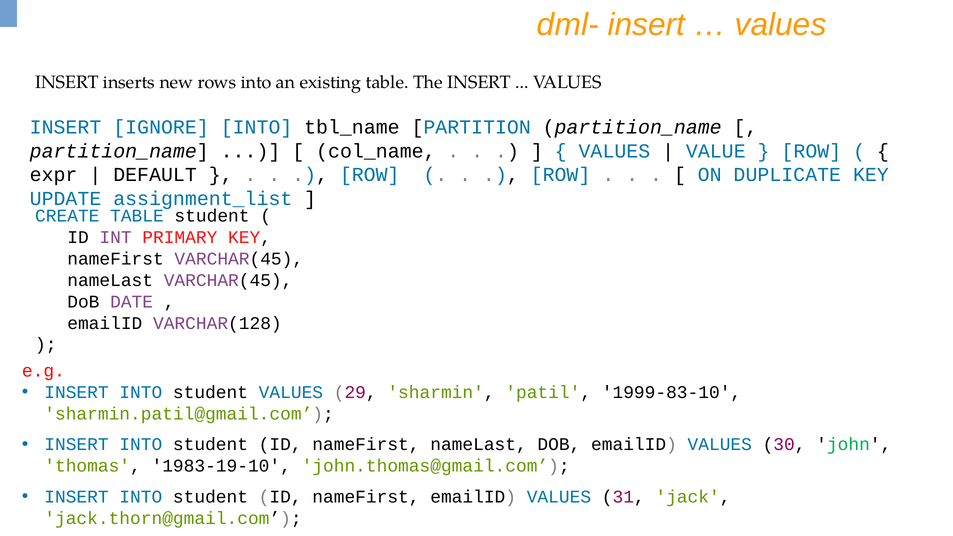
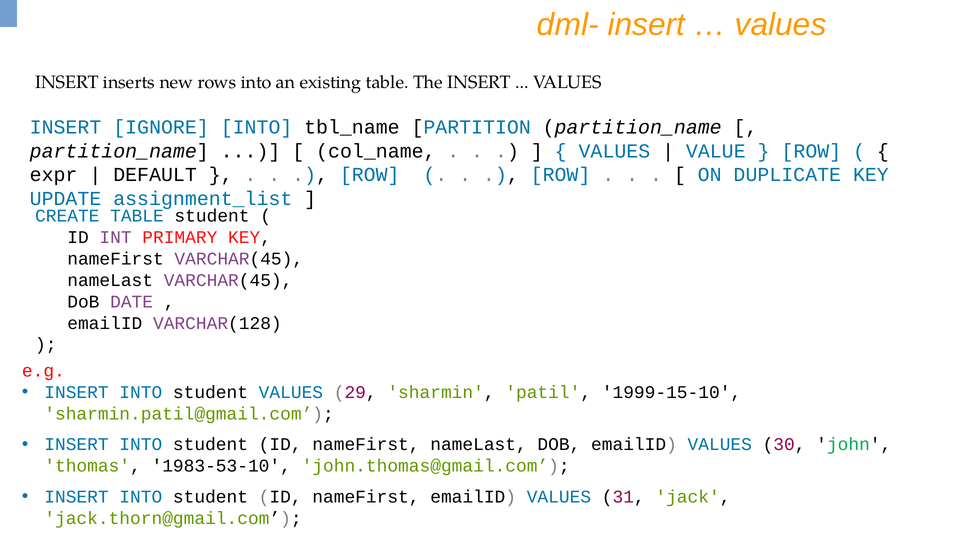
1999-83-10: 1999-83-10 -> 1999-15-10 (672, 392)
1983-19-10: 1983-19-10 -> 1983-53-10 (221, 466)
